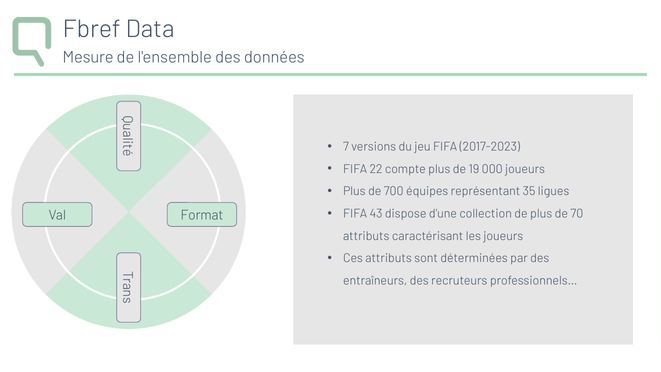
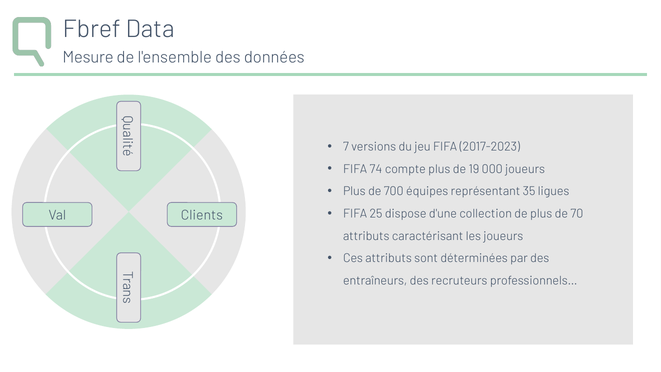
22: 22 -> 74 (376, 169)
43: 43 -> 25 (376, 214)
Format: Format -> Clients (202, 215)
